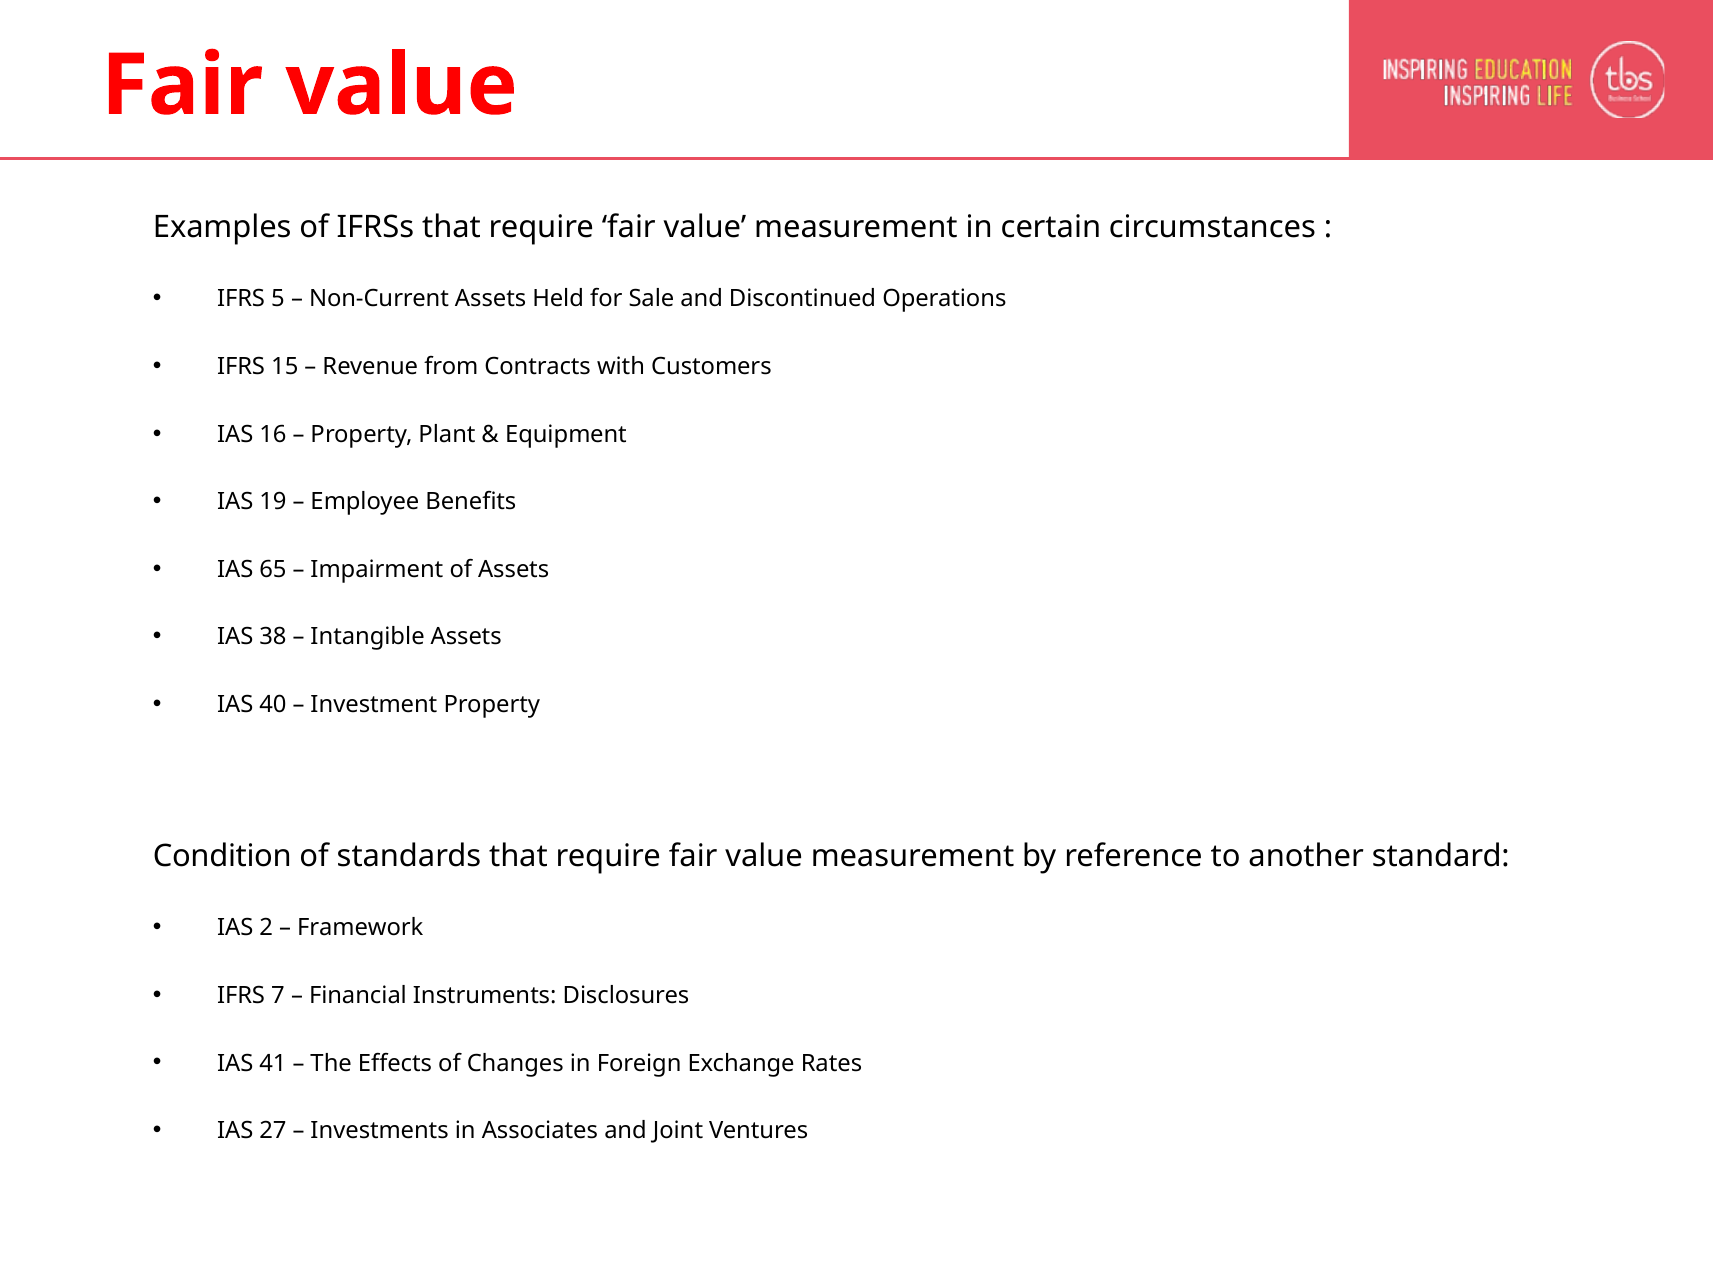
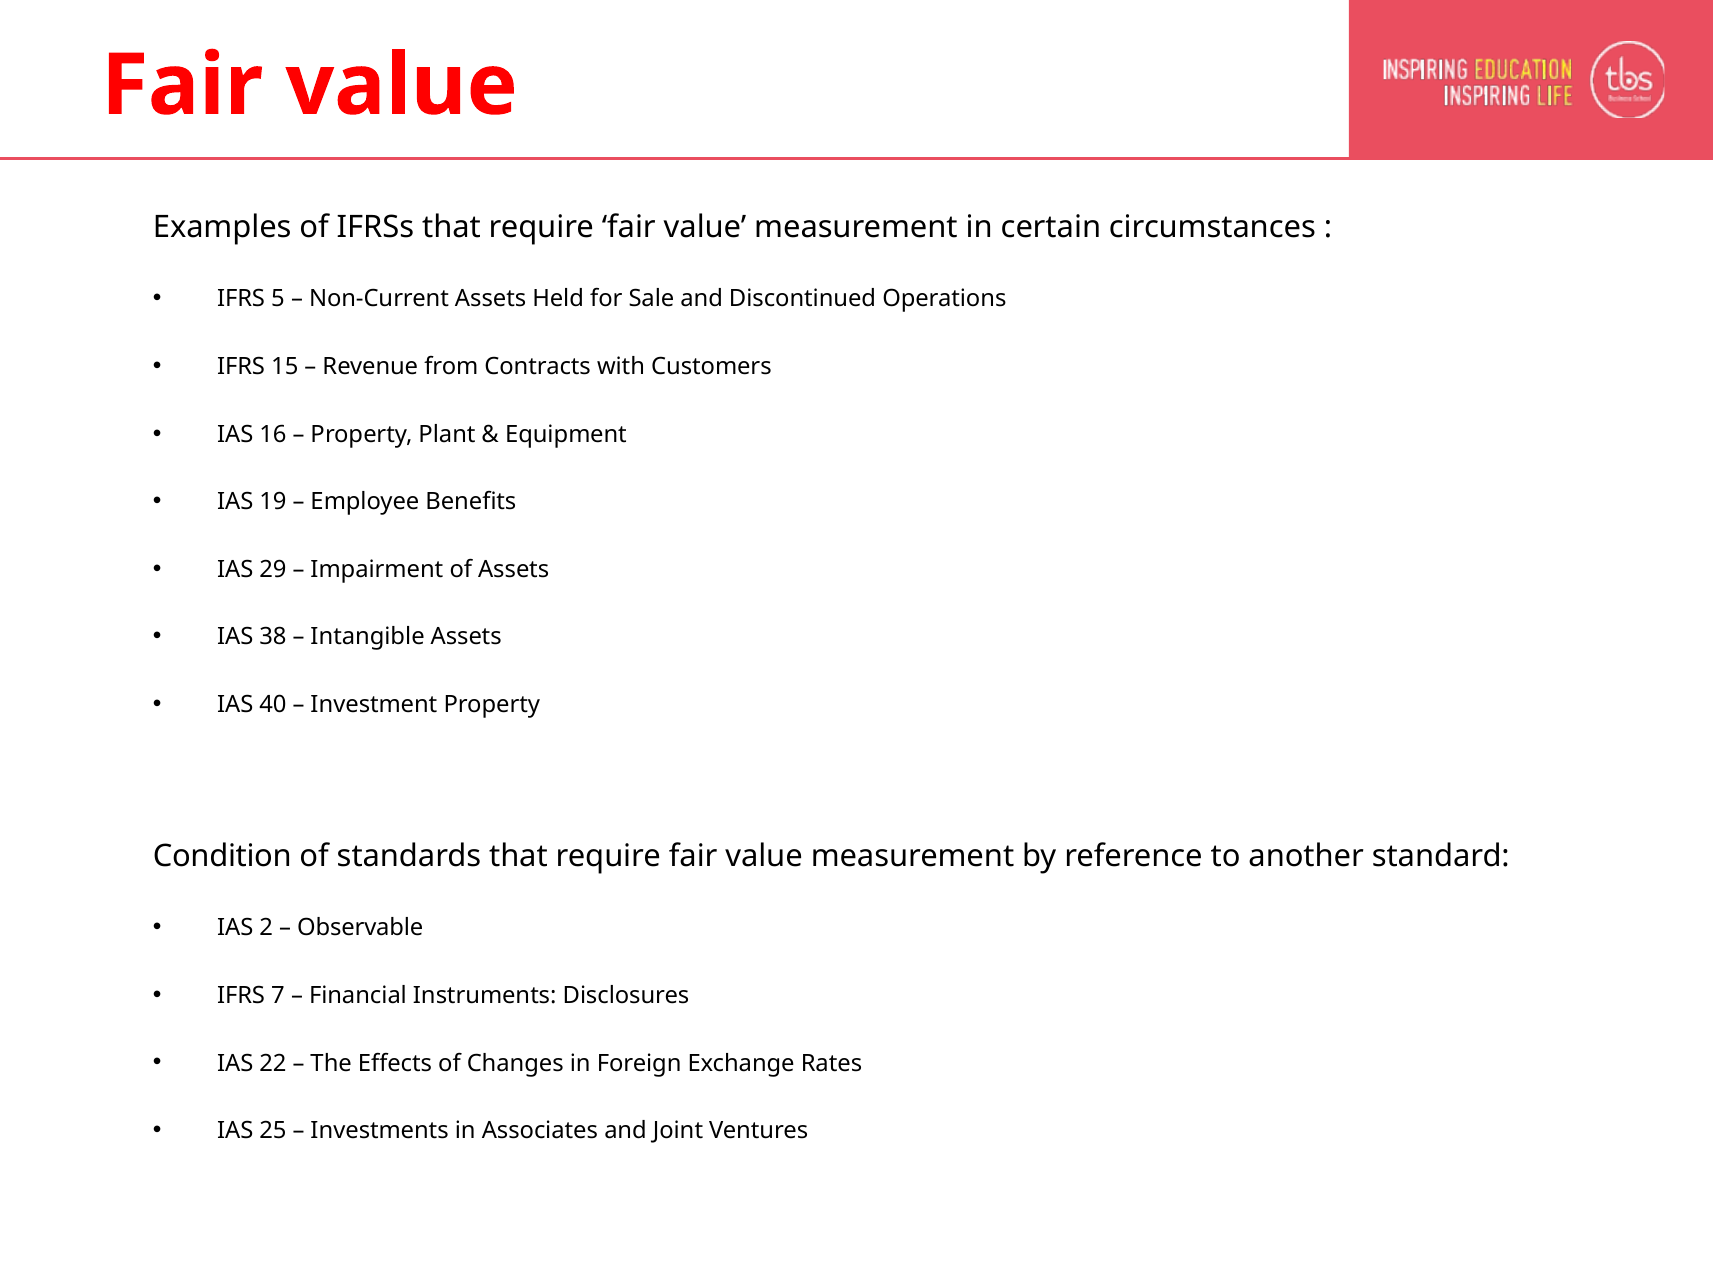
65: 65 -> 29 (273, 569)
Framework: Framework -> Observable (360, 928)
41: 41 -> 22 (273, 1063)
27: 27 -> 25 (273, 1131)
